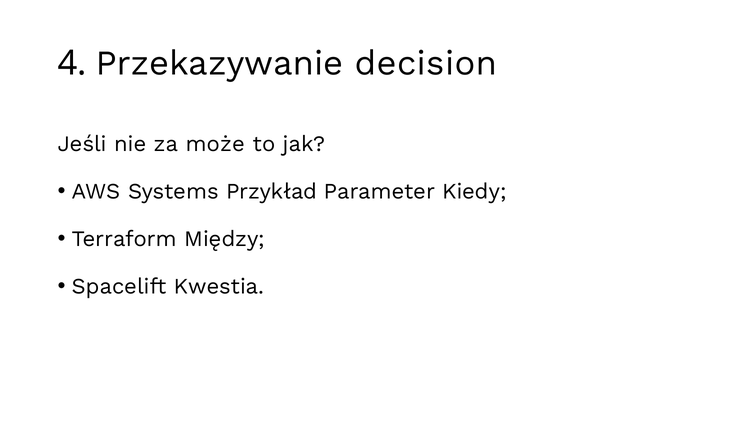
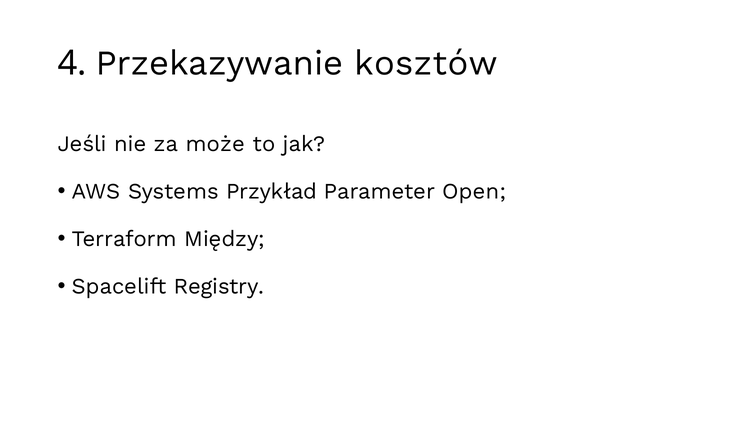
decision: decision -> kosztów (426, 64)
Kiedy: Kiedy -> Open (474, 192)
Kwestia: Kwestia -> Registry (219, 287)
